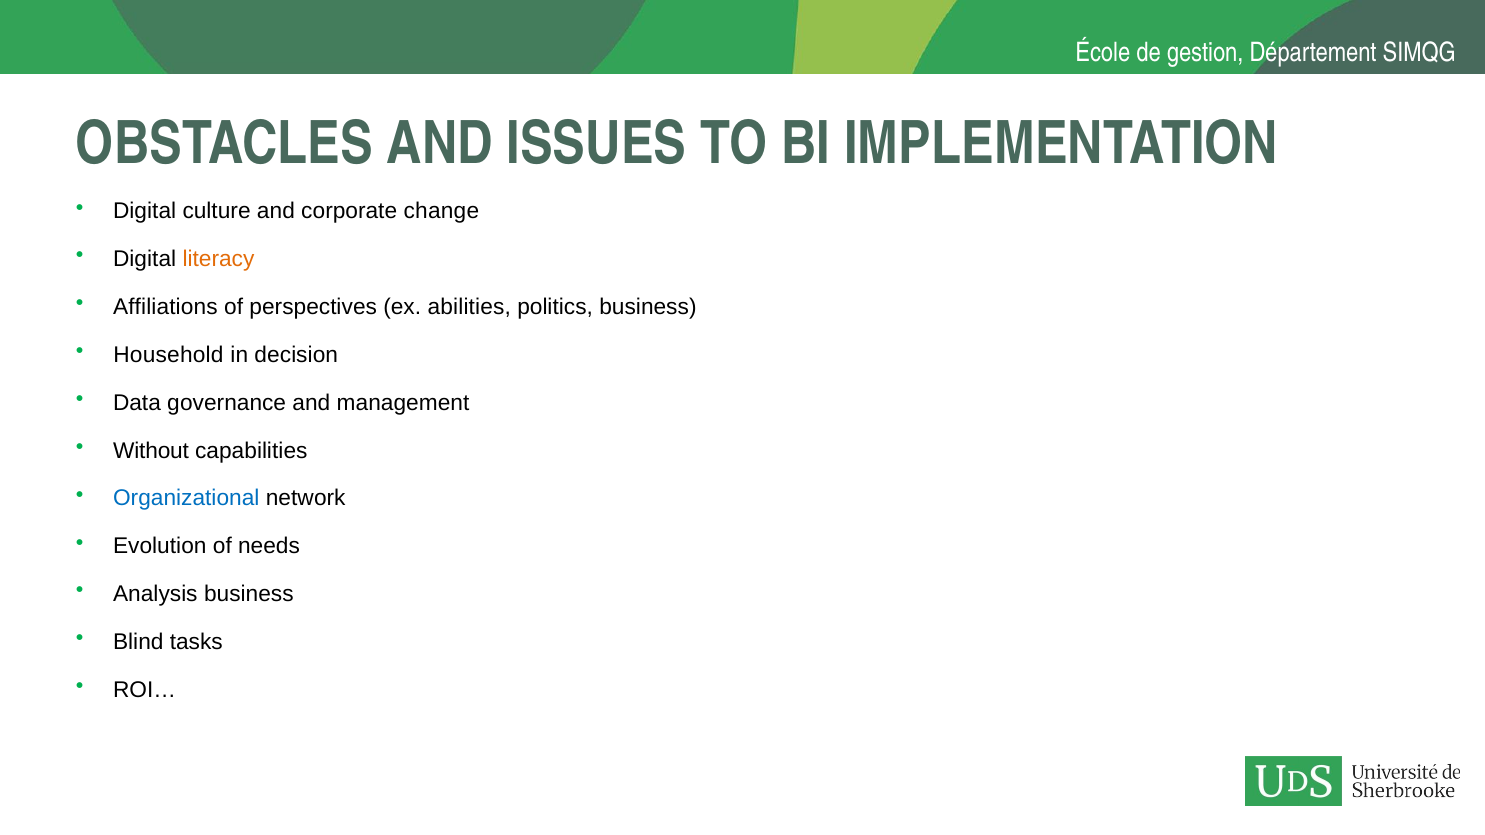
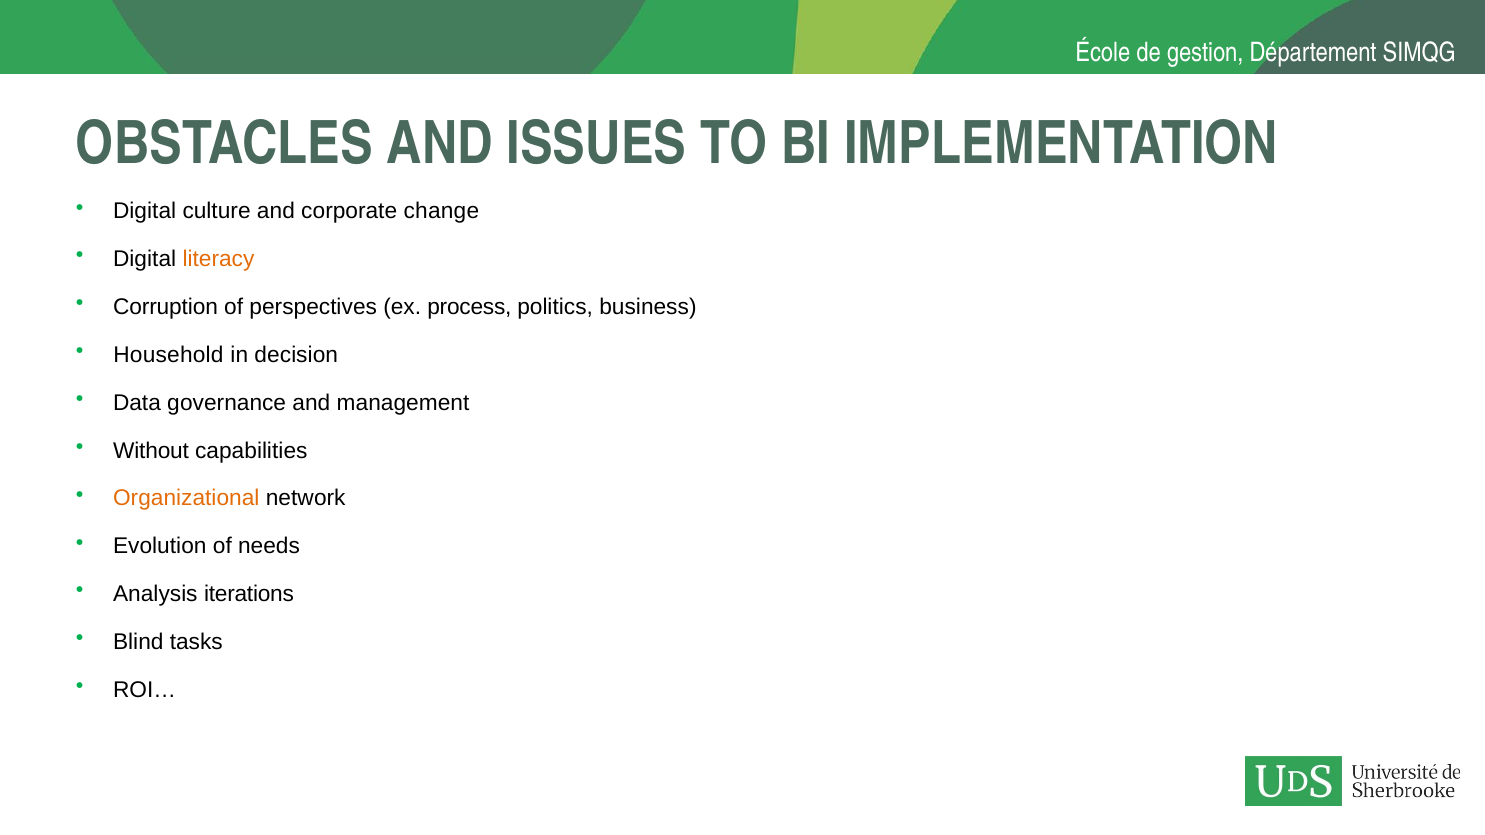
Affiliations: Affiliations -> Corruption (165, 307)
abilities: abilities -> process (469, 307)
Organizational colour: blue -> orange (186, 499)
Analysis business: business -> iterations (249, 594)
